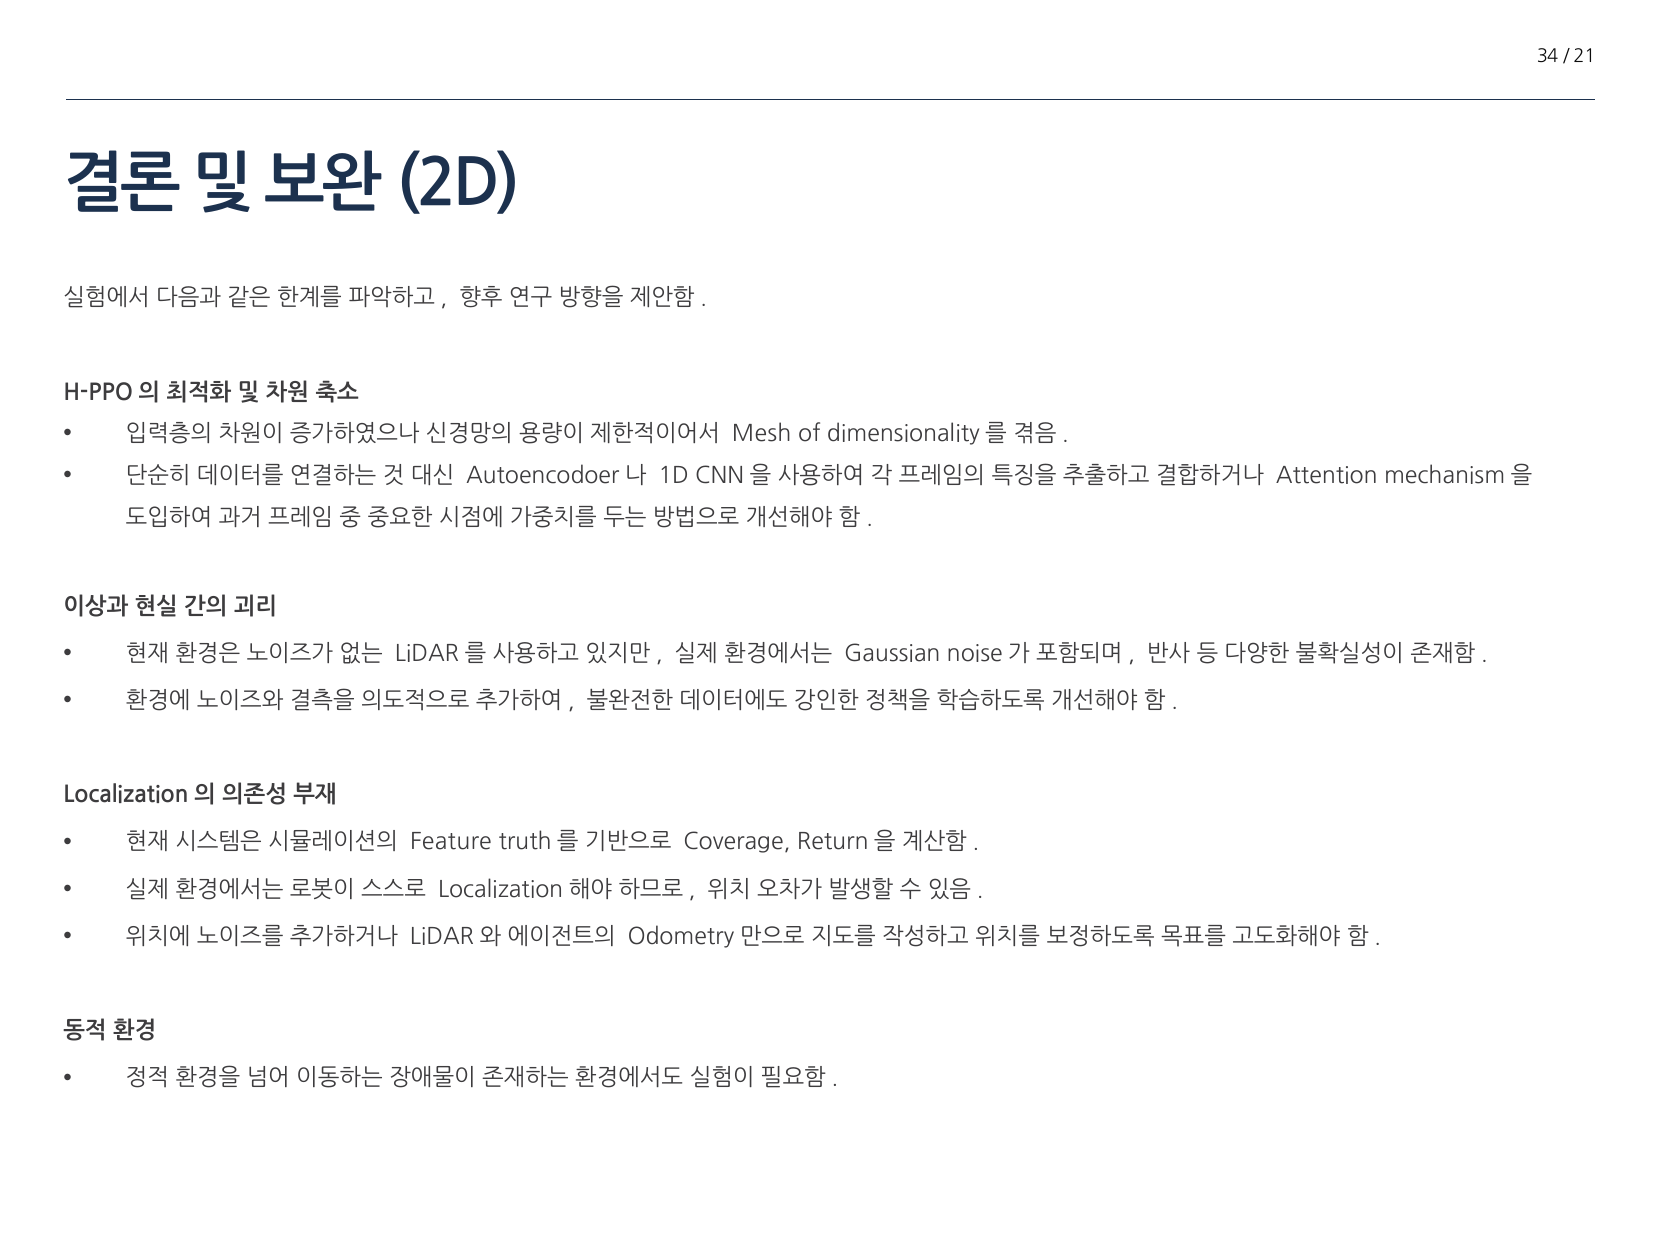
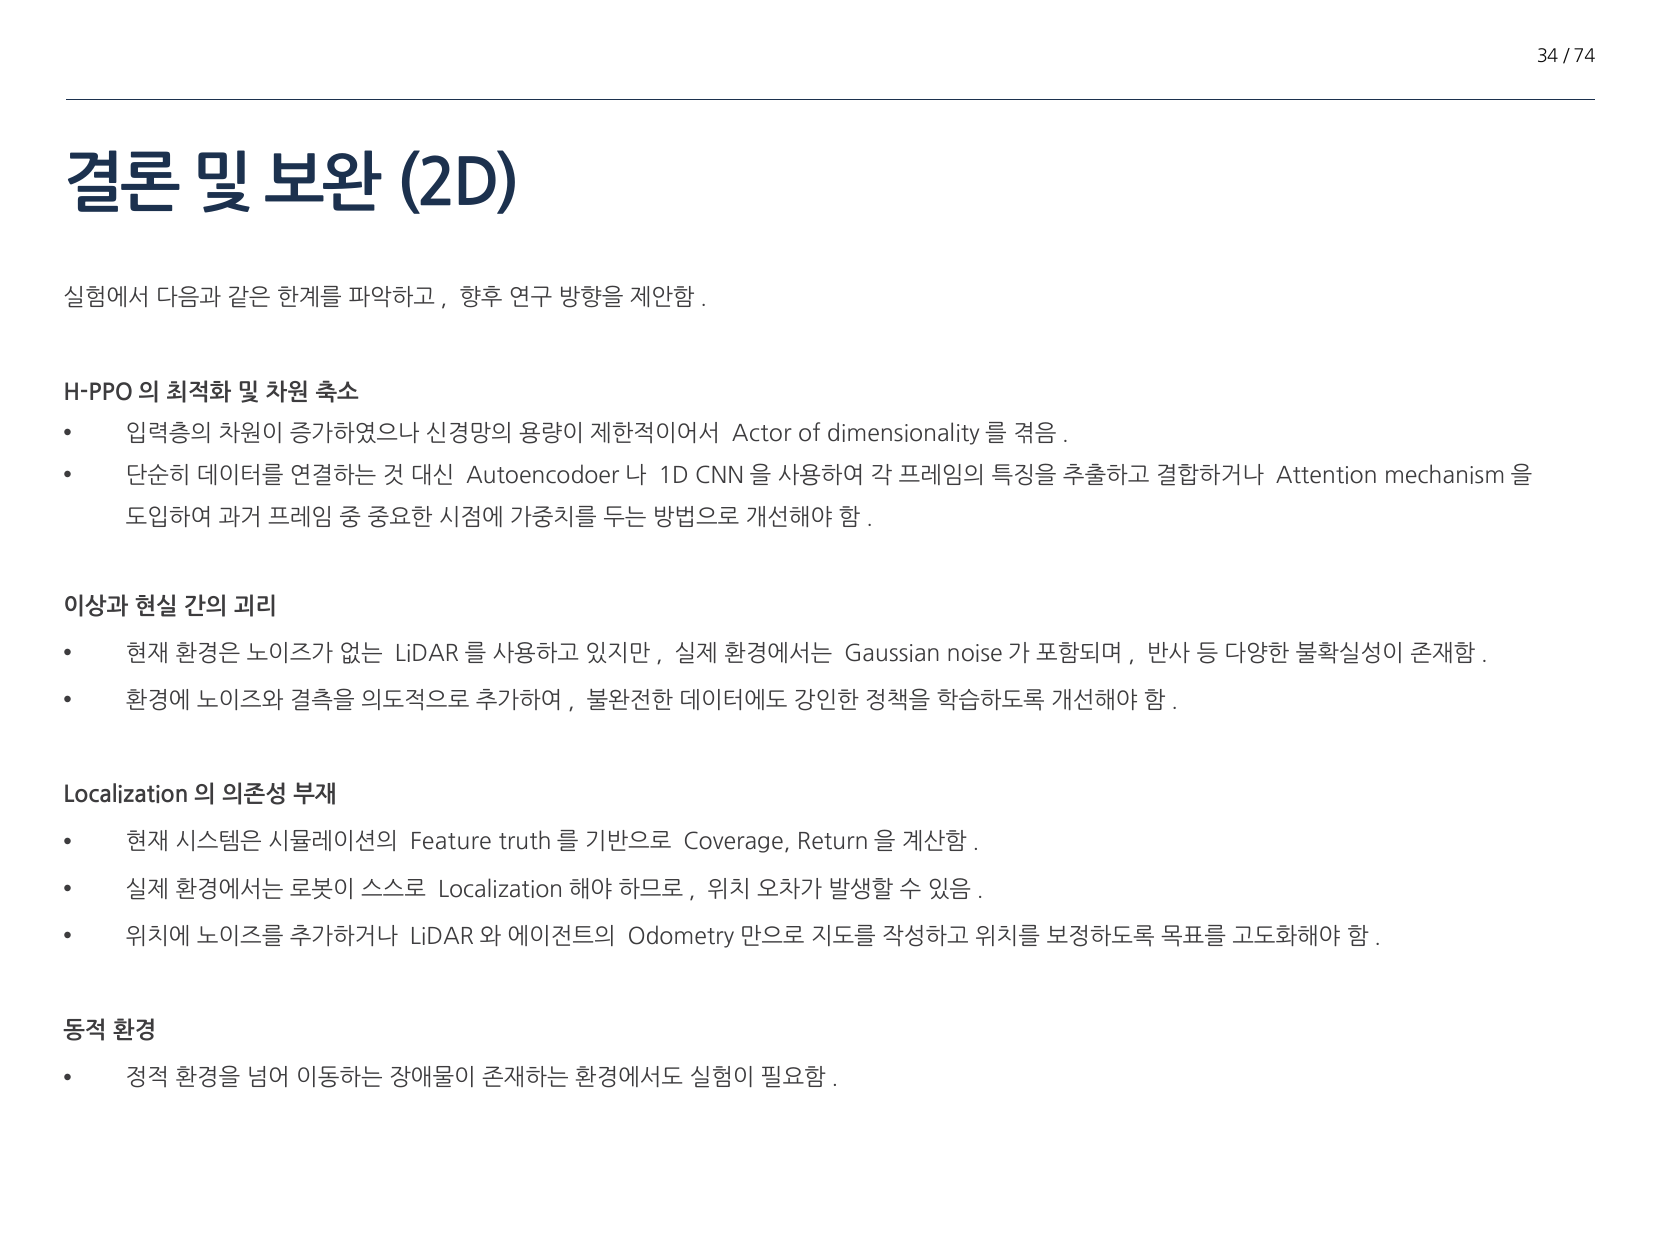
21: 21 -> 74 (1585, 56)
Mesh: Mesh -> Actor (762, 434)
